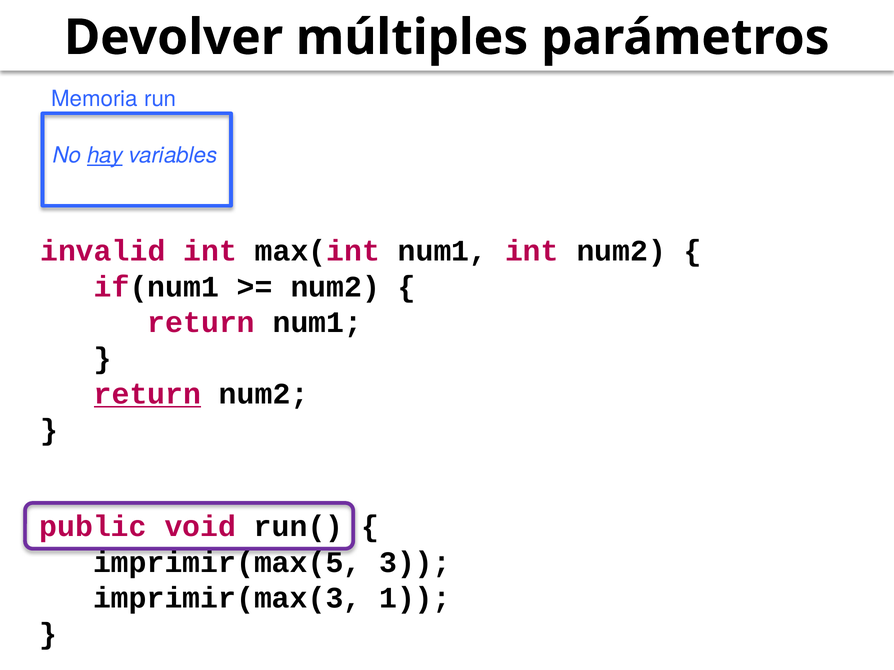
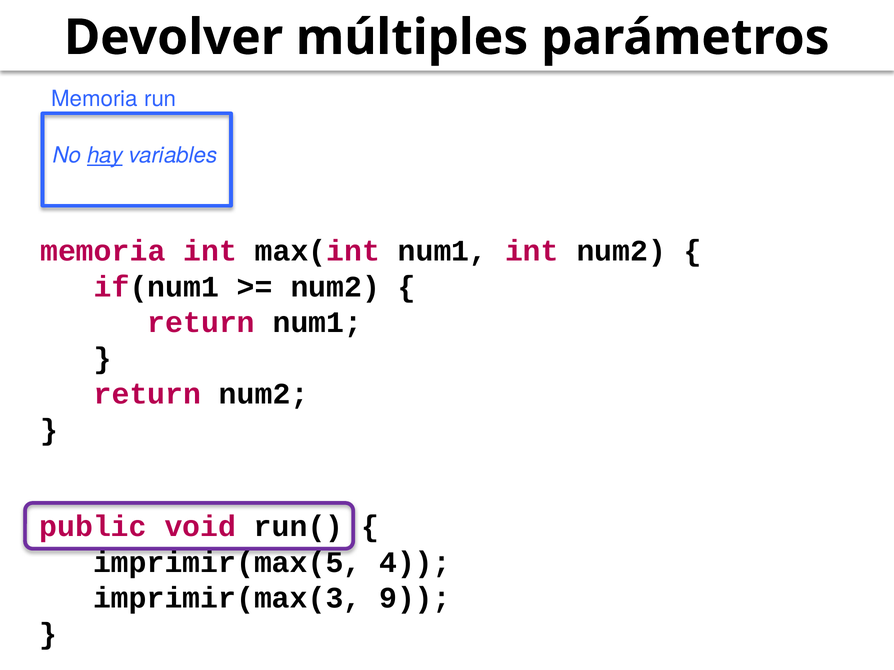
invalid: invalid -> memoria (103, 251)
return underline: present -> none (147, 394)
3: 3 -> 4 (415, 563)
1: 1 -> 9 (415, 599)
